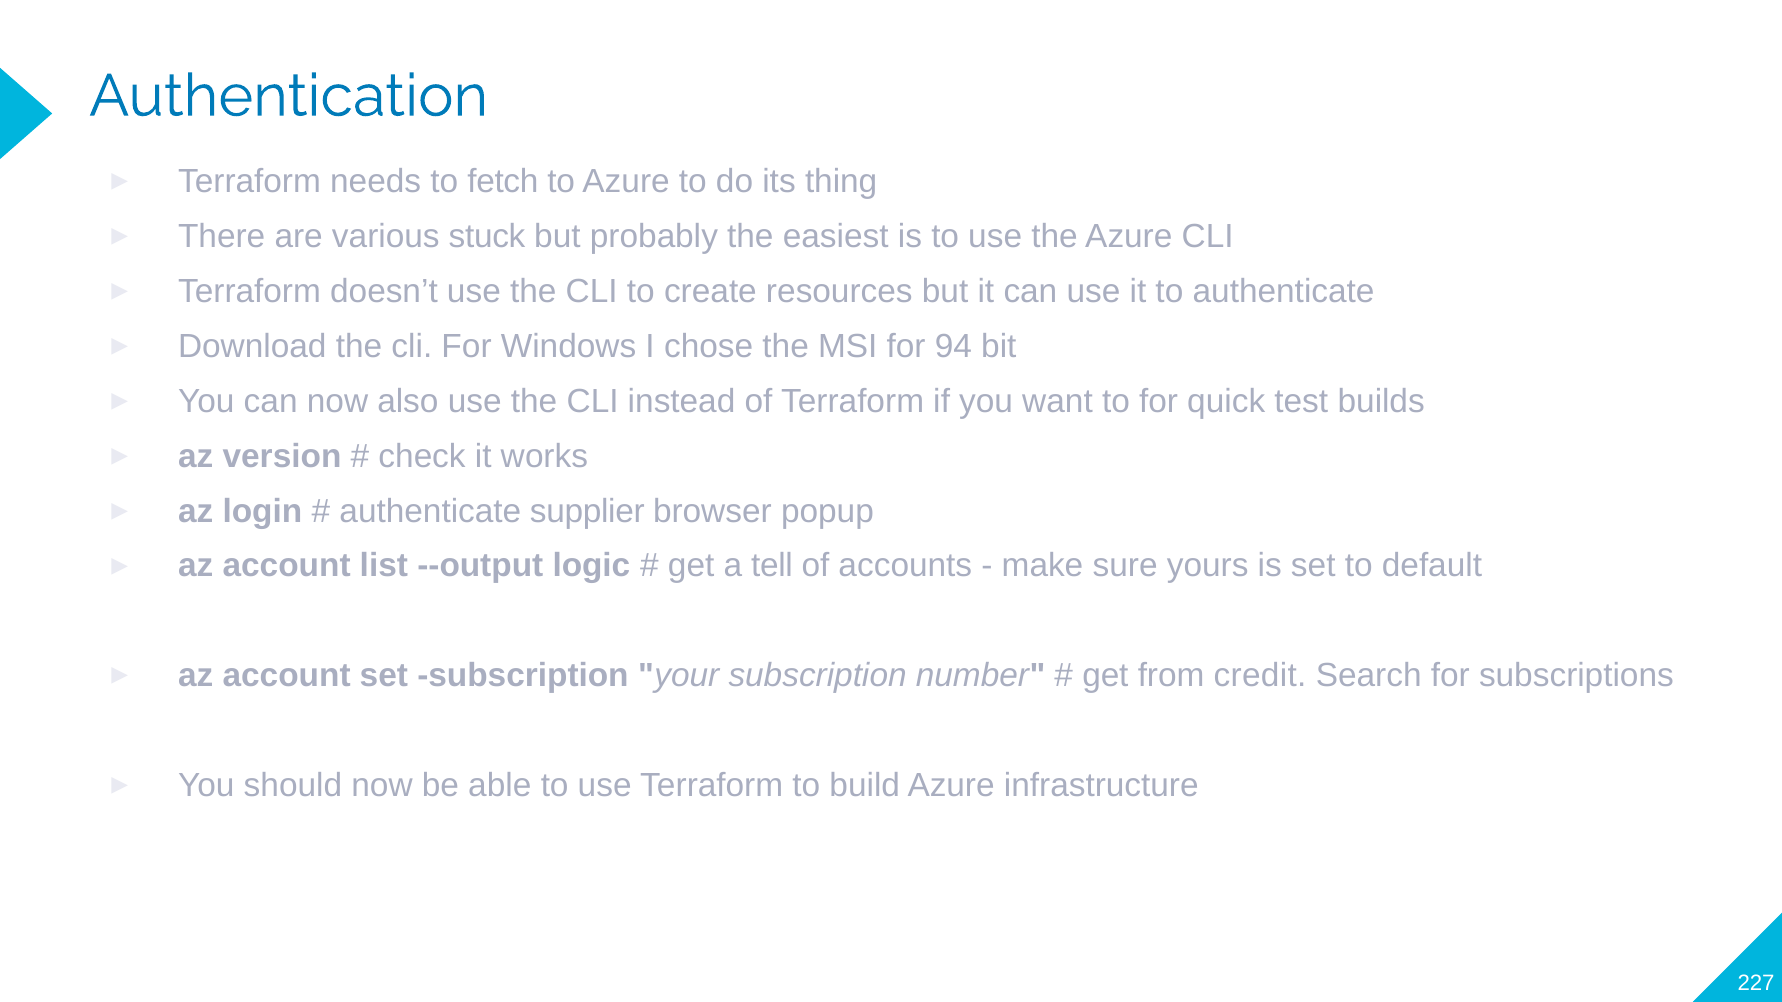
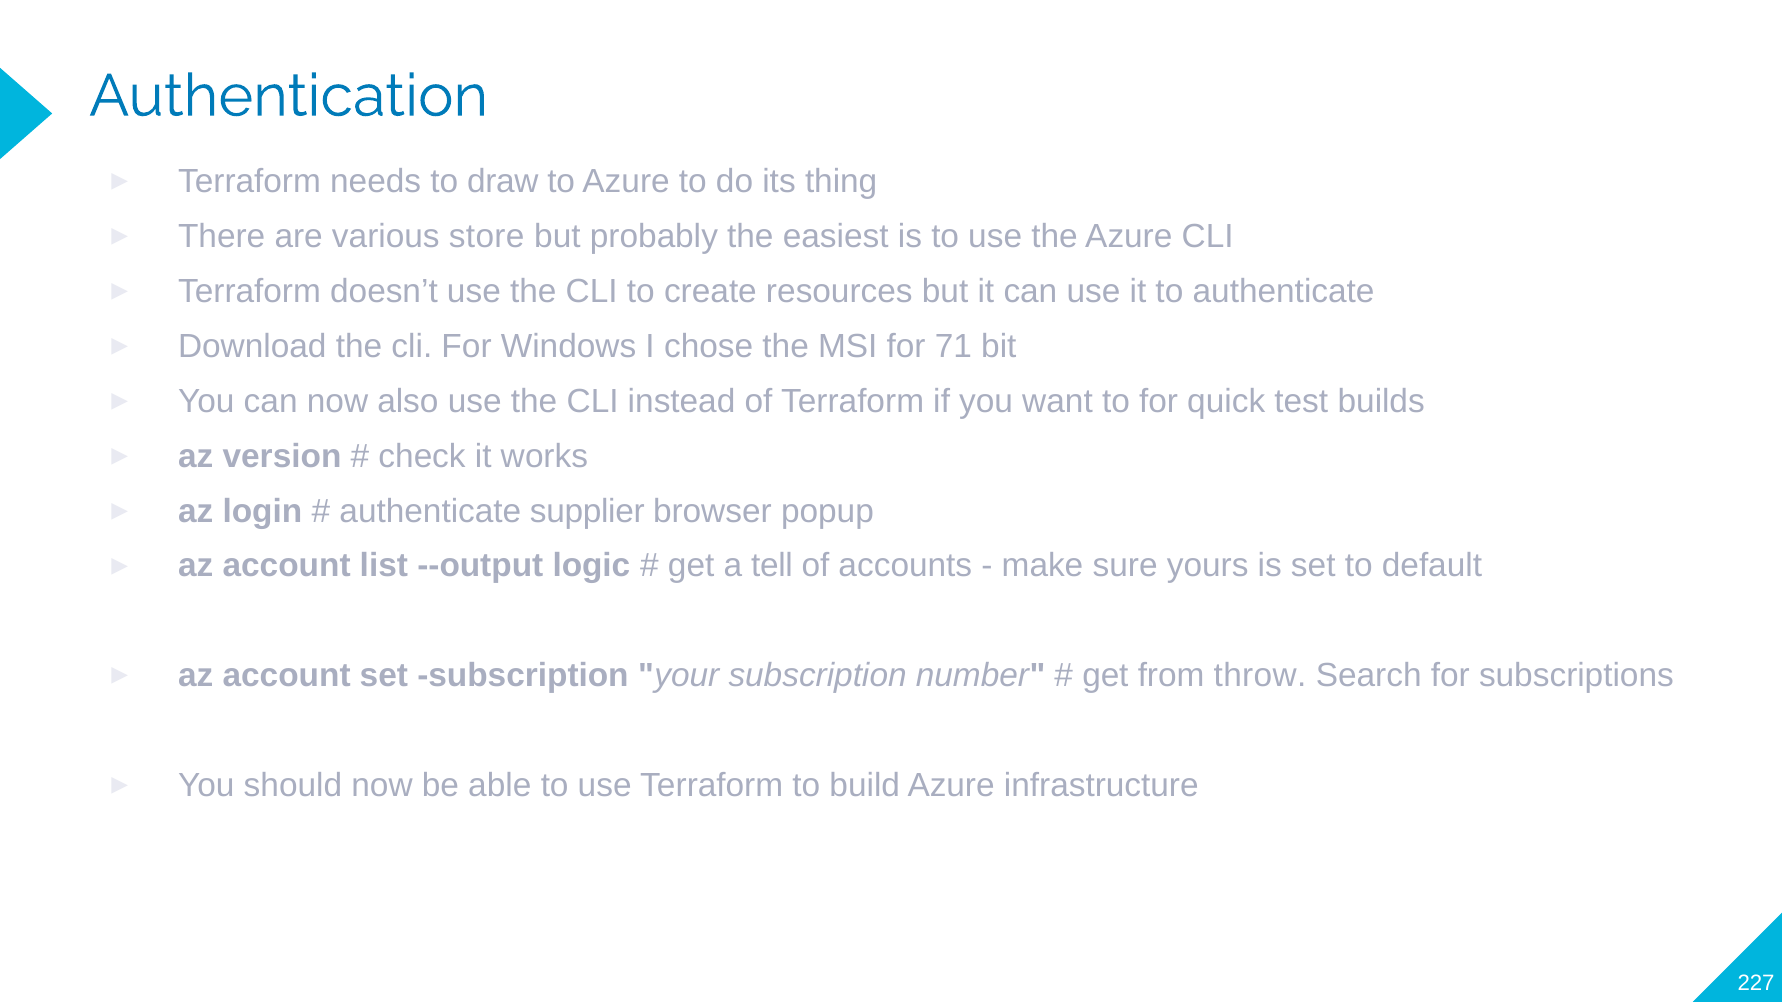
fetch: fetch -> draw (503, 182)
stuck: stuck -> store (487, 237)
94: 94 -> 71 (953, 346)
credit: credit -> throw (1260, 676)
